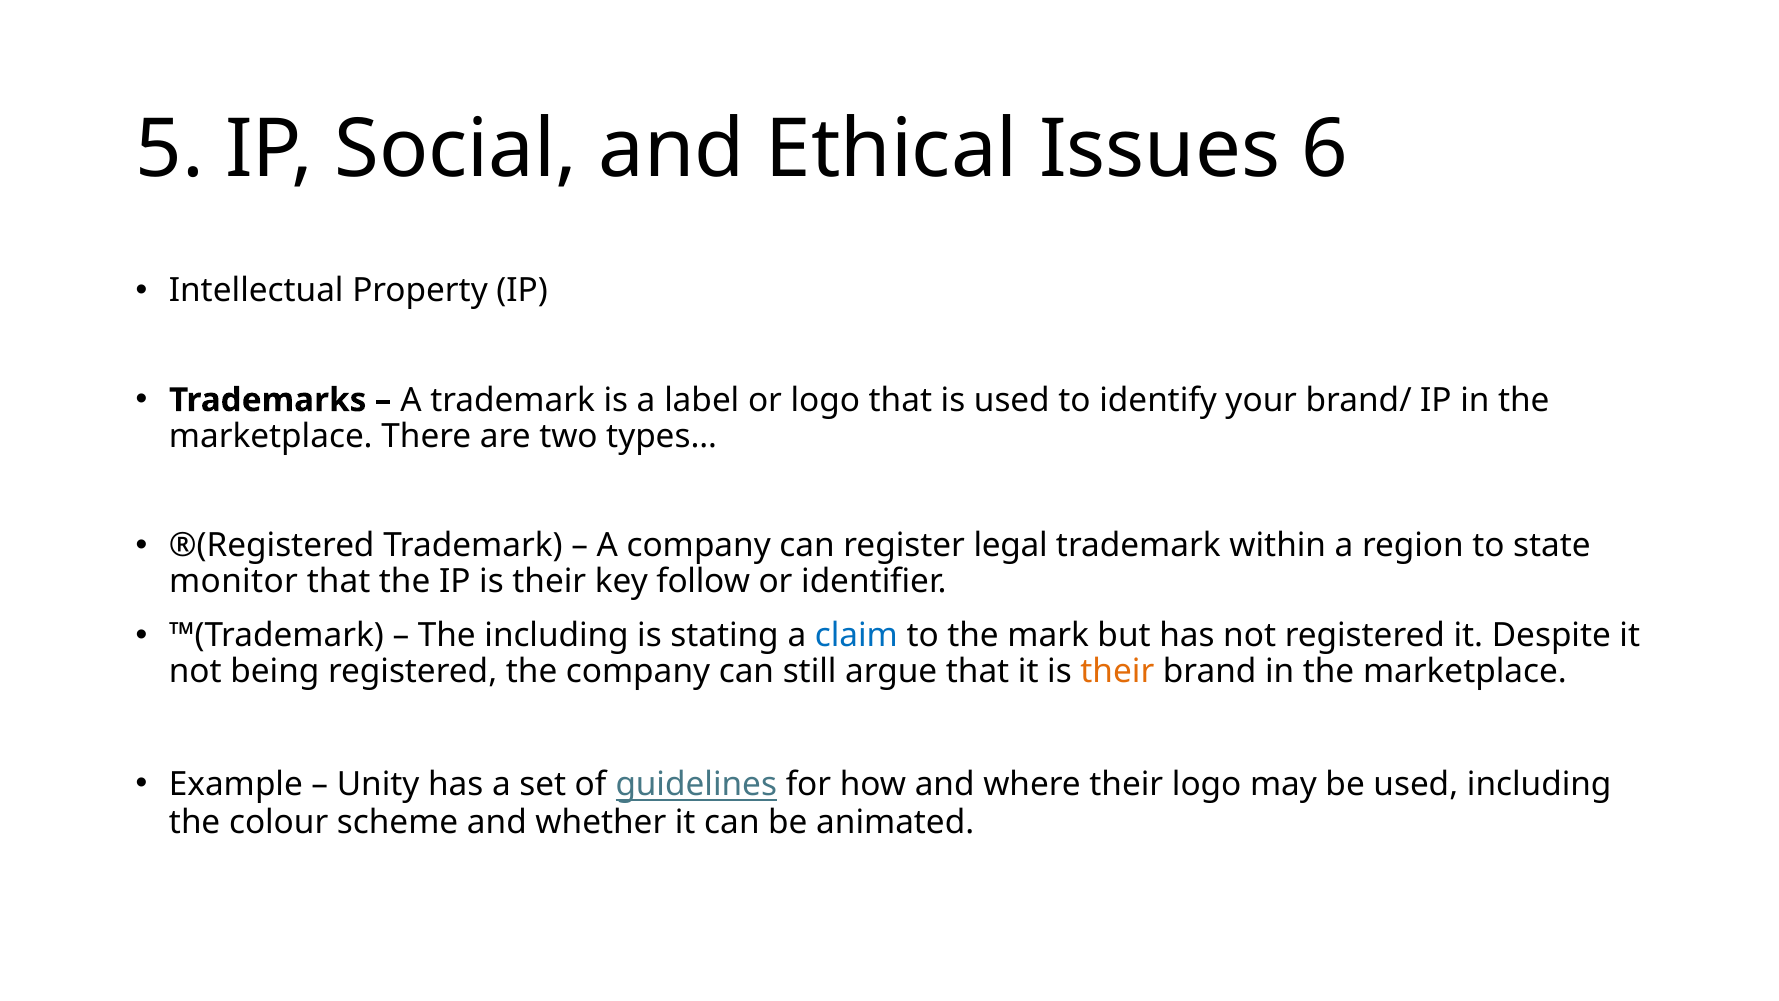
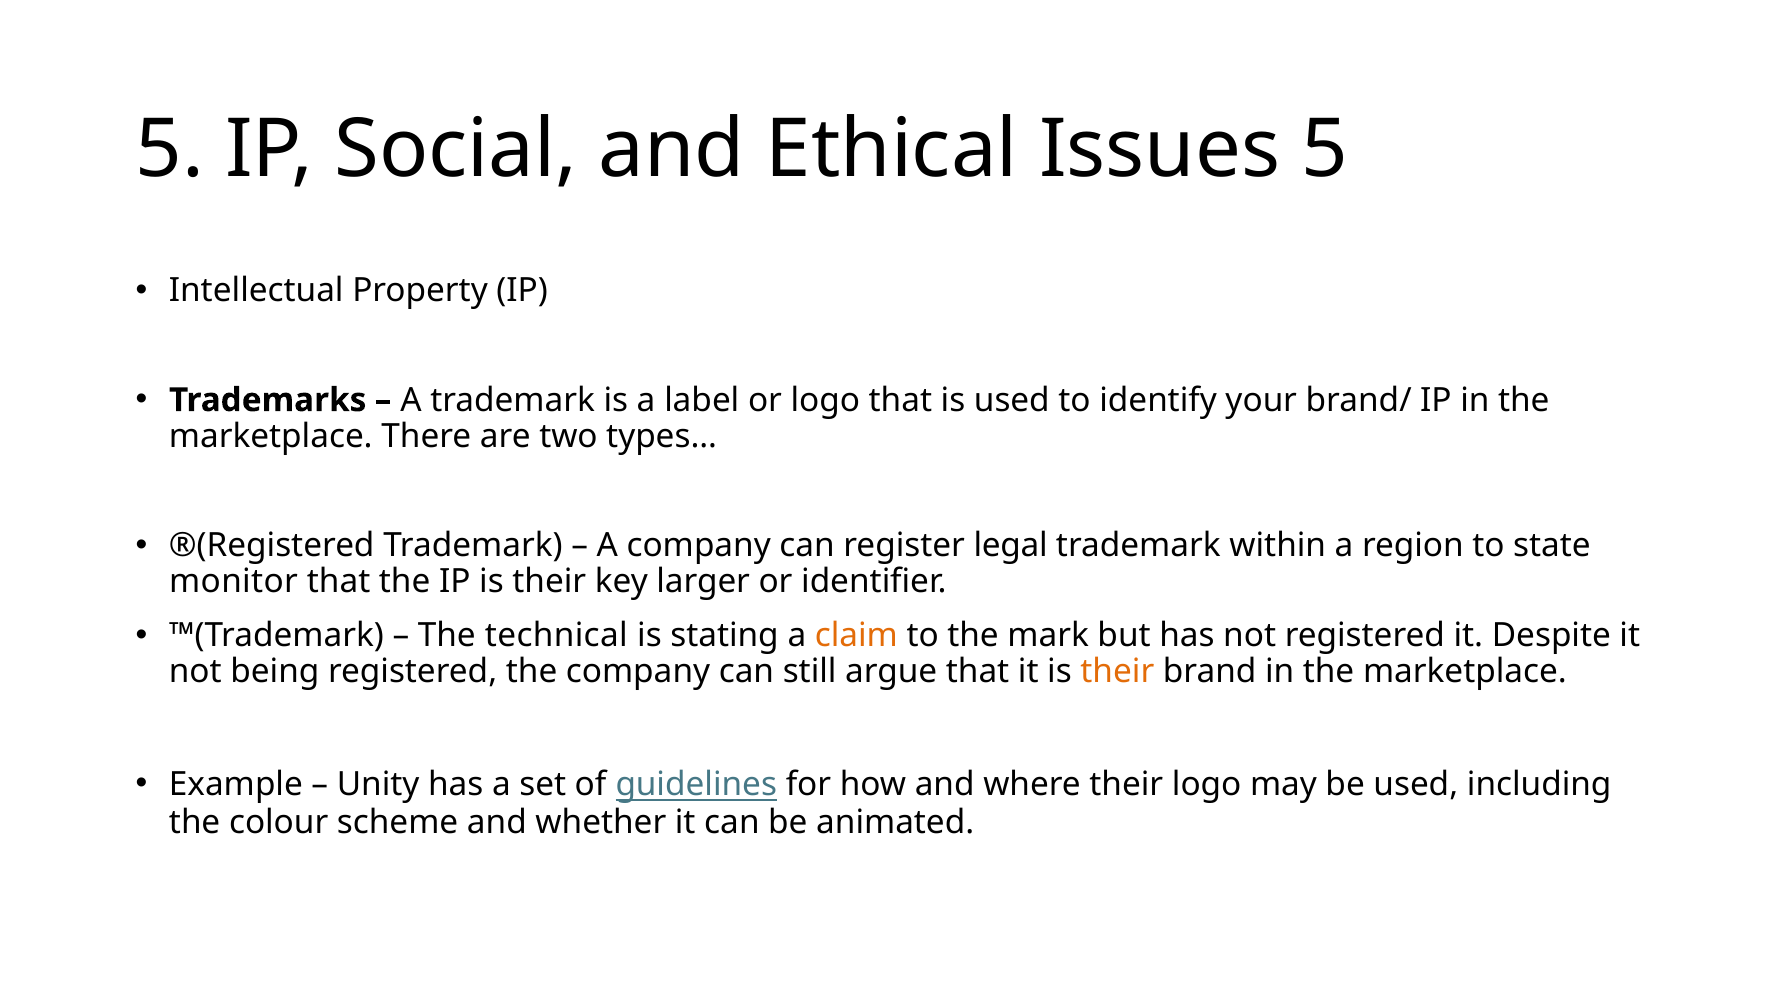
Issues 6: 6 -> 5 (1325, 149)
follow: follow -> larger (703, 581)
The including: including -> technical (556, 636)
claim colour: blue -> orange (856, 636)
